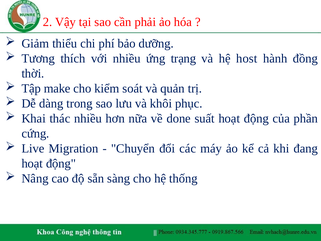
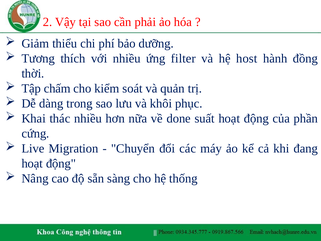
trạng: trạng -> filter (183, 58)
make: make -> chấm (57, 88)
